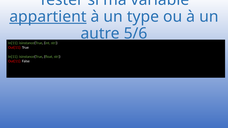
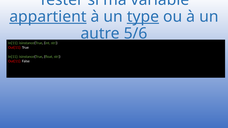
type underline: none -> present (143, 17)
